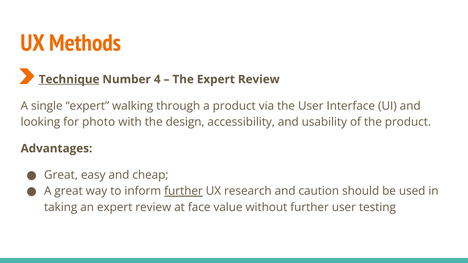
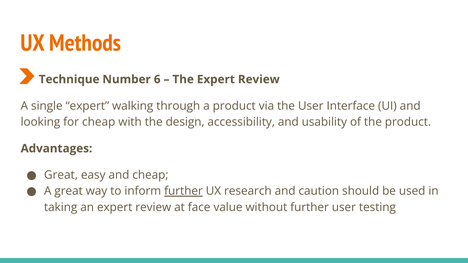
Technique underline: present -> none (69, 79)
4: 4 -> 6 (157, 79)
for photo: photo -> cheap (99, 122)
